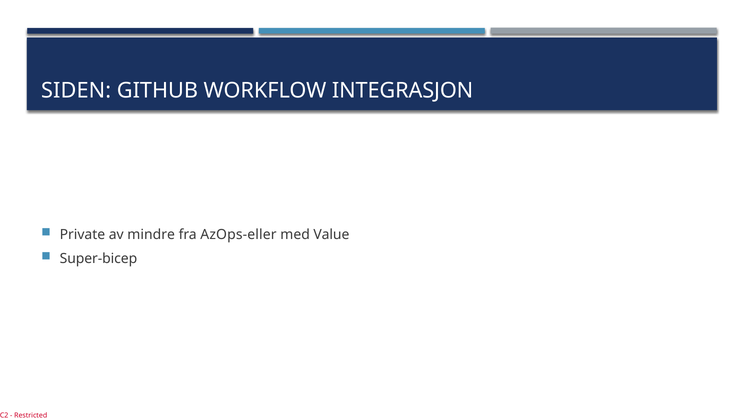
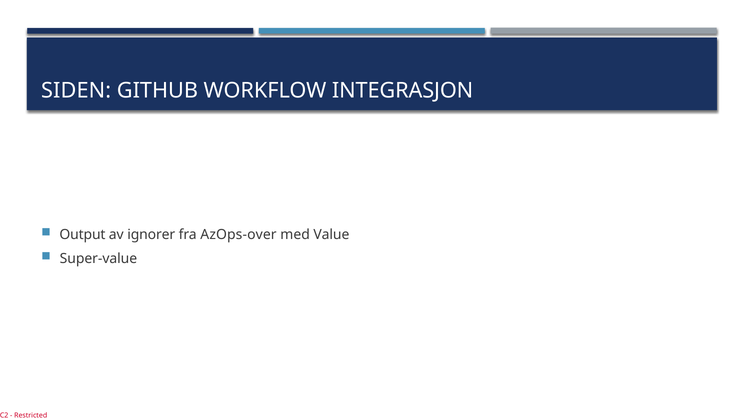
Private: Private -> Output (82, 234)
mindre: mindre -> ignorer (151, 234)
AzOps-eller: AzOps-eller -> AzOps-over (238, 234)
Super-bicep: Super-bicep -> Super-value (98, 258)
